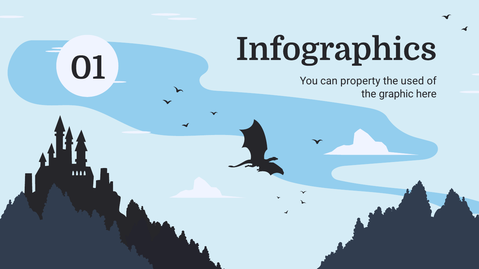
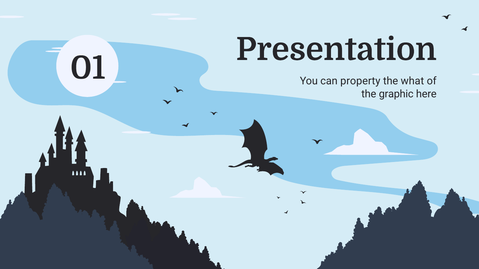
Infographics: Infographics -> Presentation (336, 50)
used: used -> what (412, 81)
